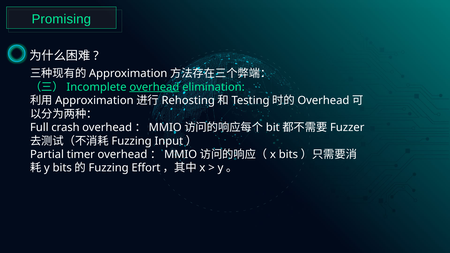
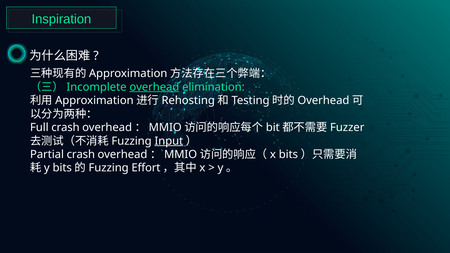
Promising: Promising -> Inspiration (61, 19)
Input underline: none -> present (169, 141)
Partial timer: timer -> crash (81, 155)
